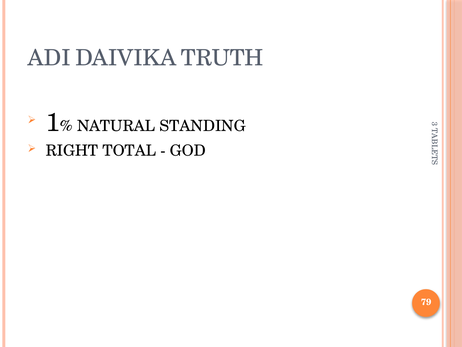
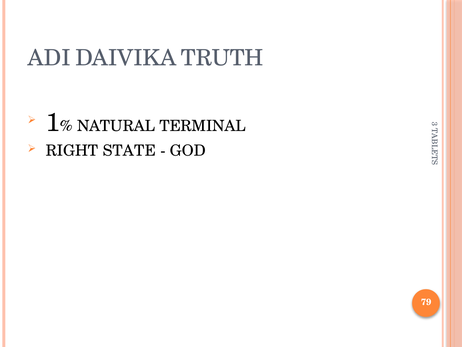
STANDING: STANDING -> TERMINAL (203, 126)
TOTAL: TOTAL -> STATE (129, 150)
